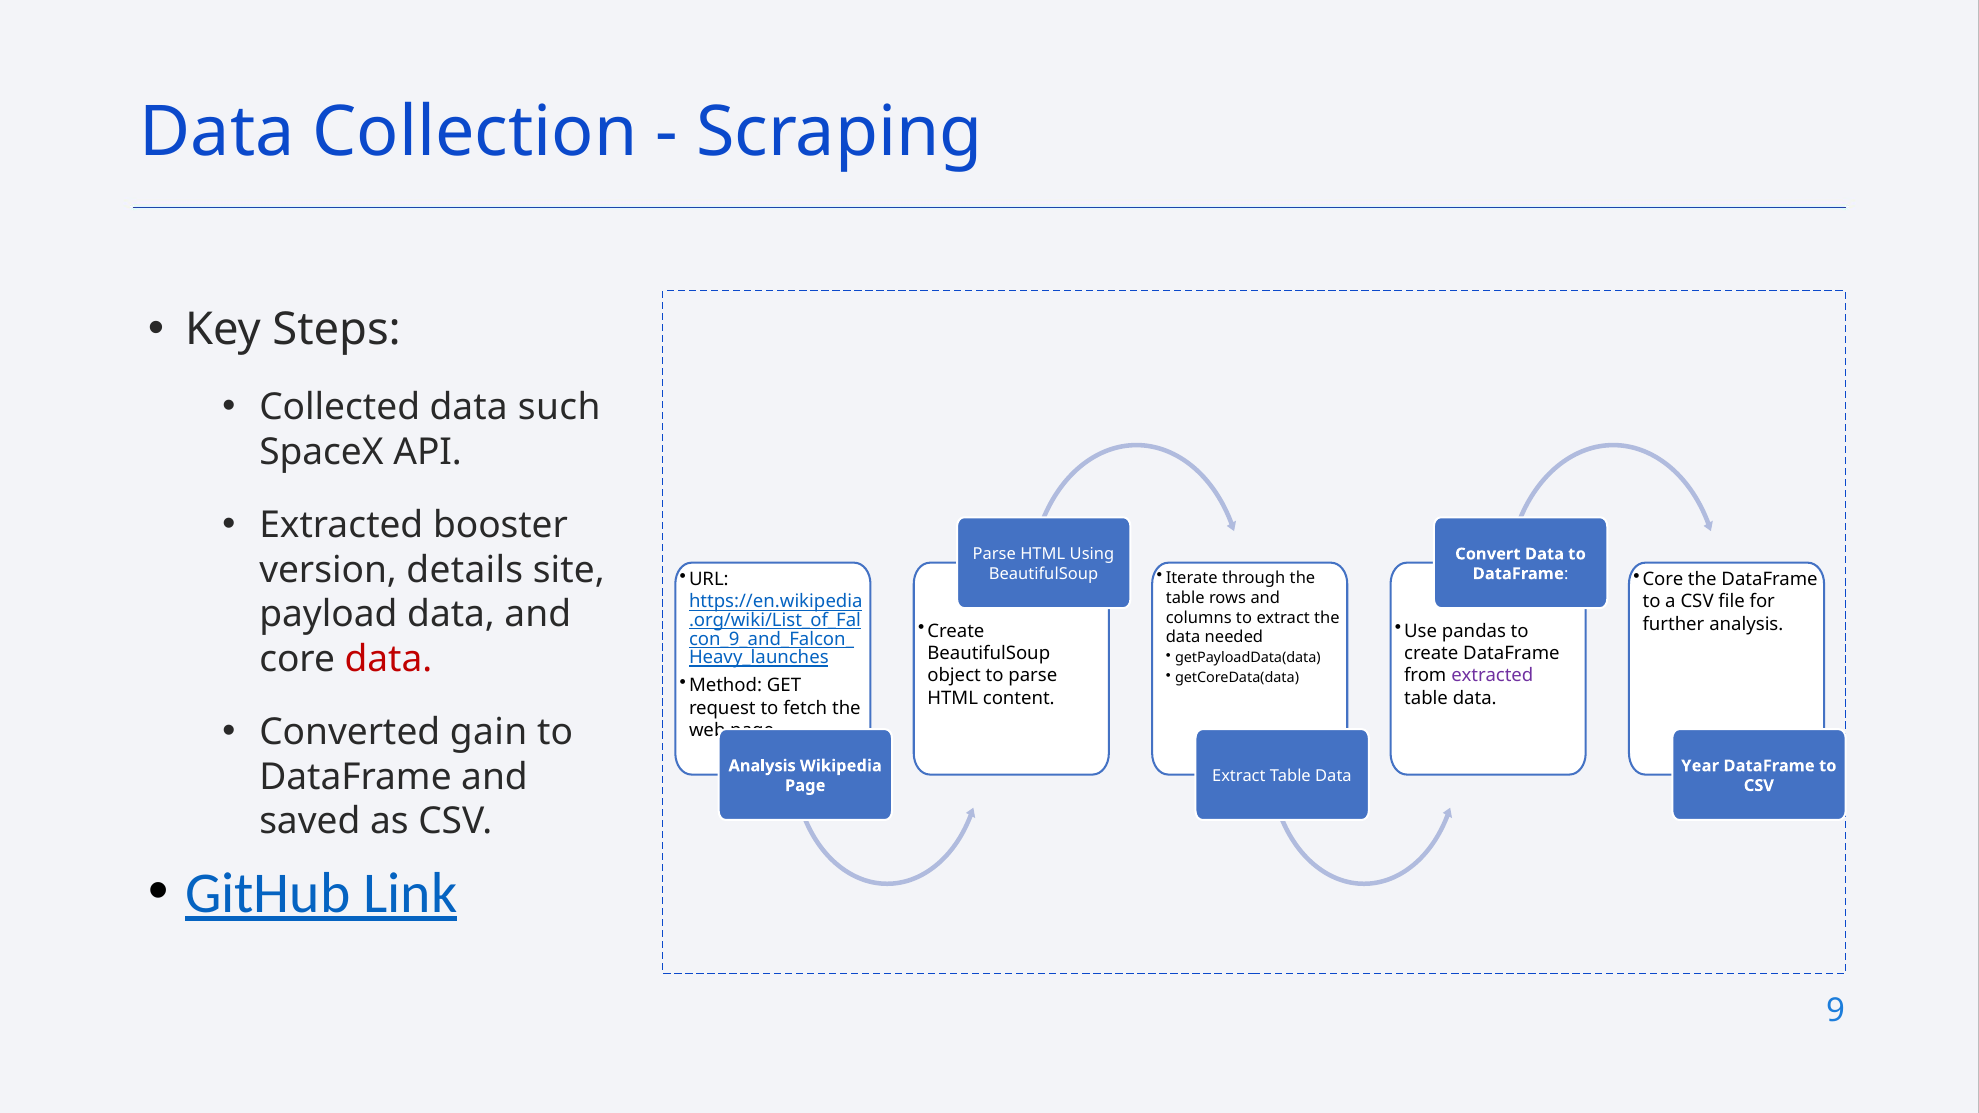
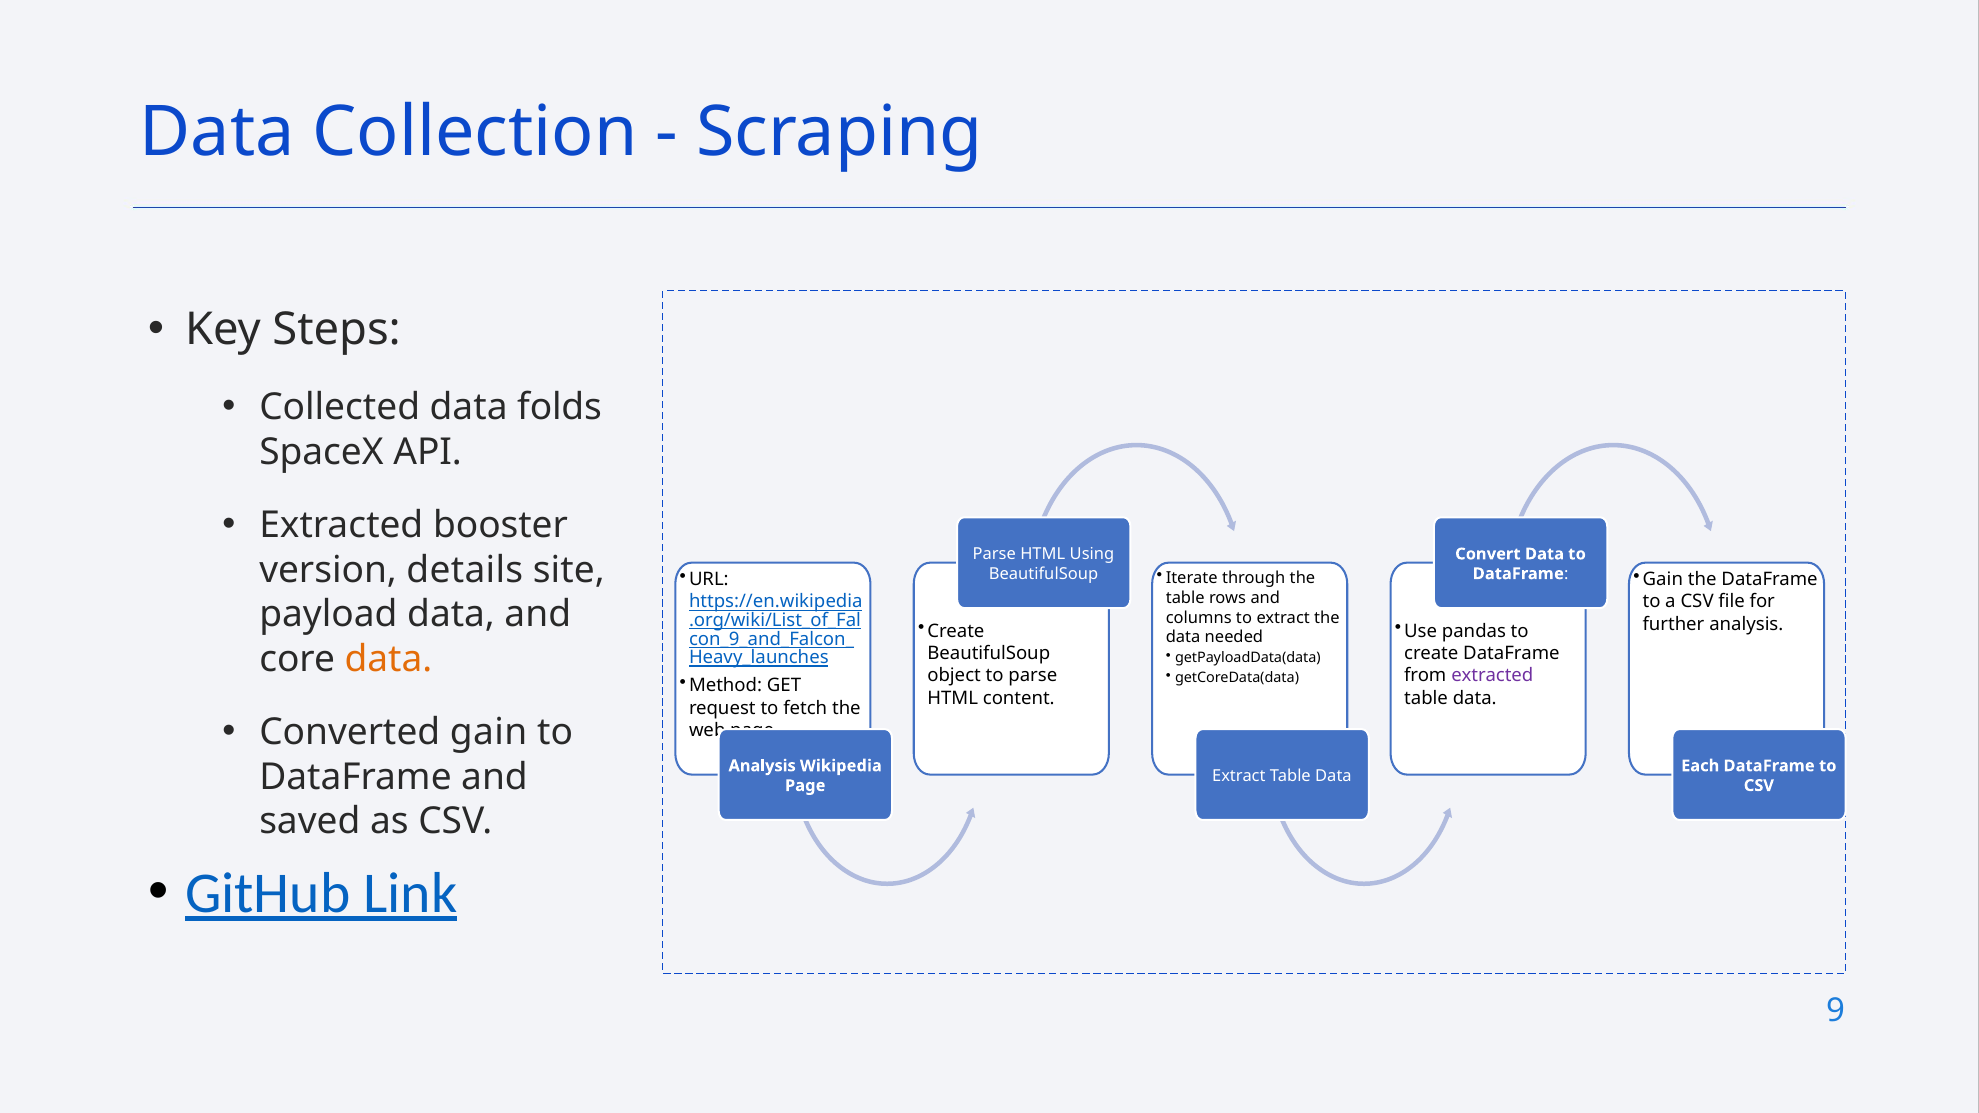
such: such -> folds (560, 408)
Core: Core -> Gain (1663, 580)
data colour: red -> orange (388, 659)
Year: Year -> Each (1700, 766)
